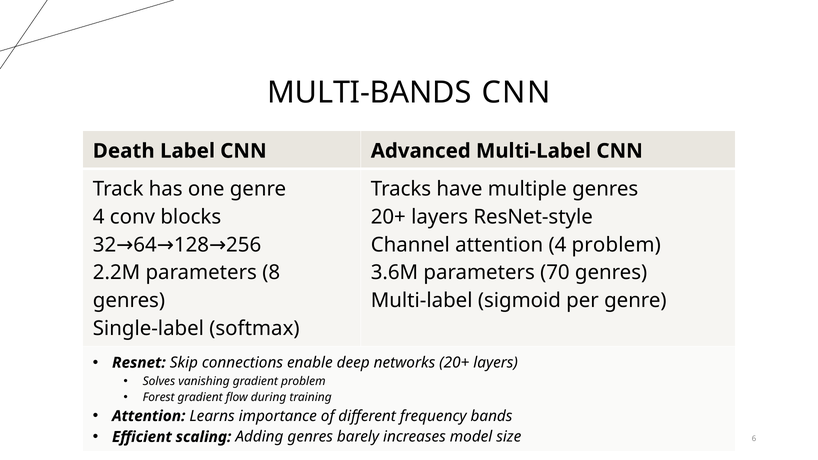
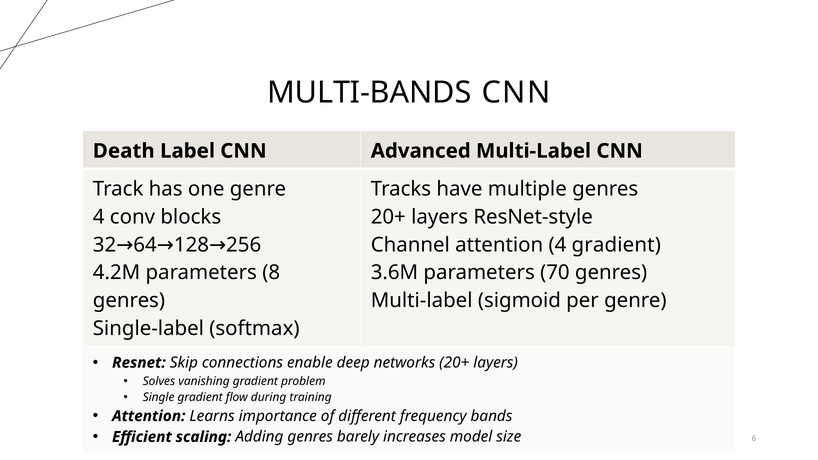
4 problem: problem -> gradient (616, 245)
2.2M: 2.2M -> 4.2M (117, 273)
Forest: Forest -> Single (159, 397)
